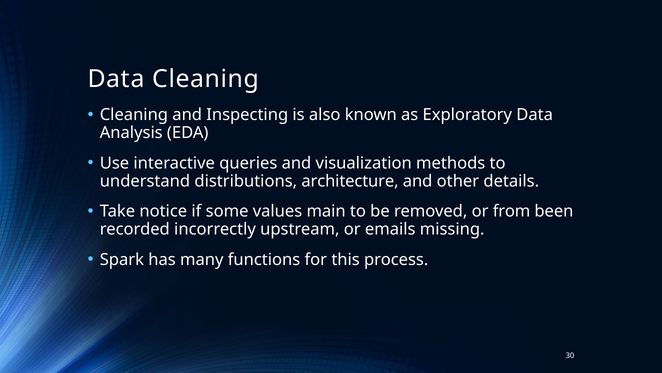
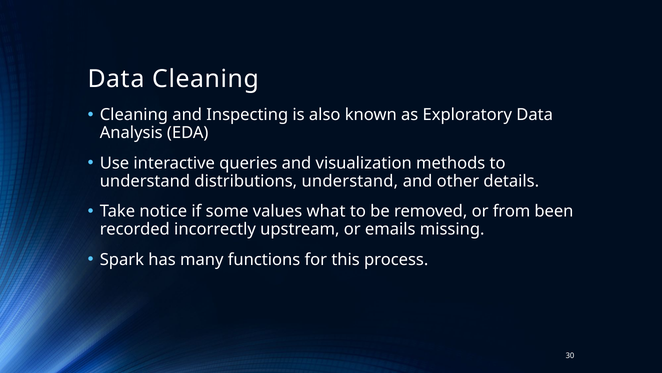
distributions architecture: architecture -> understand (350, 181)
main: main -> what (326, 211)
